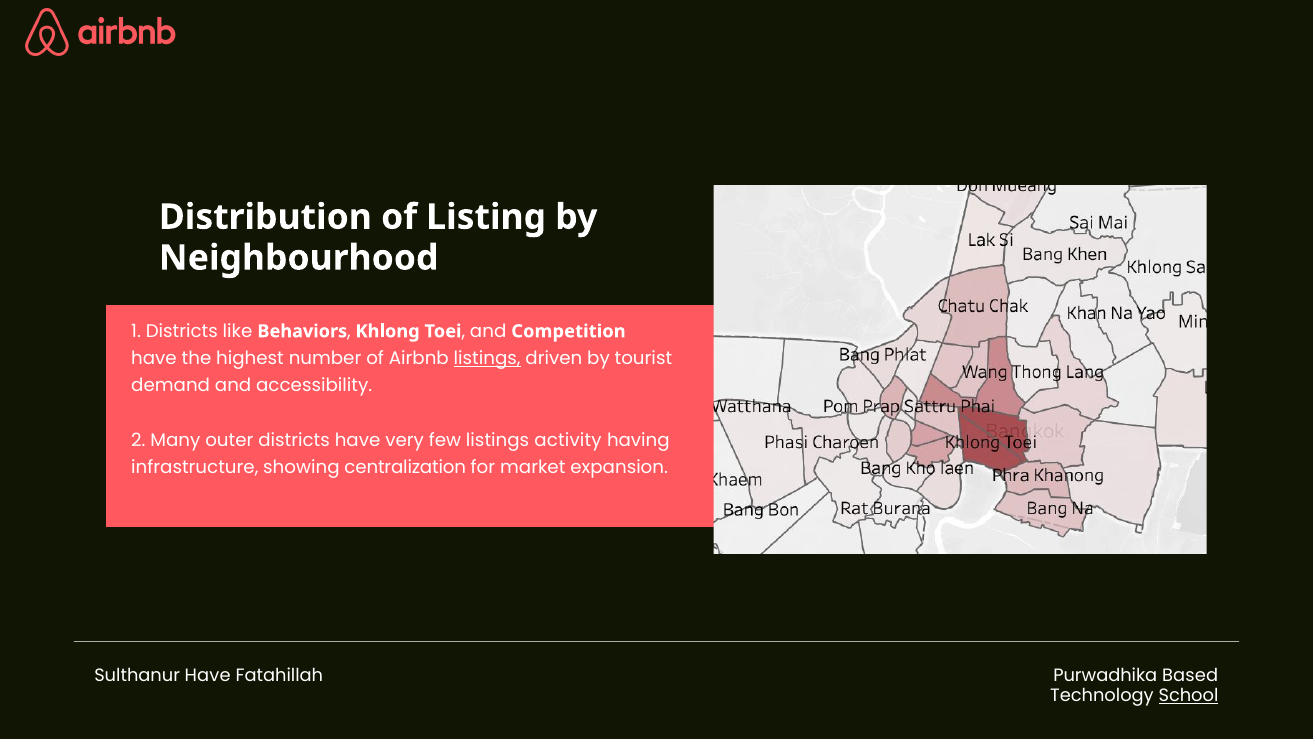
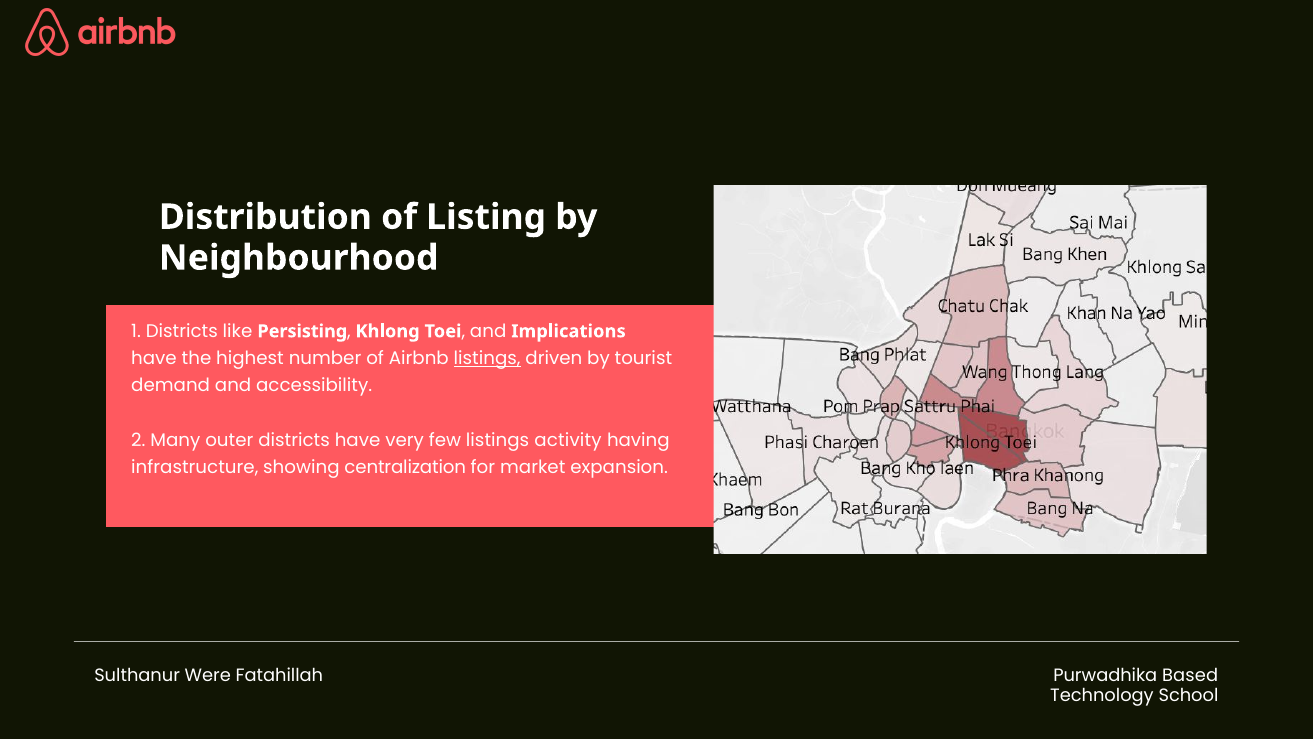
Behaviors: Behaviors -> Persisting (302, 331)
Competition: Competition -> Implications (568, 331)
Sulthanur Have: Have -> Were (208, 675)
School underline: present -> none (1188, 696)
